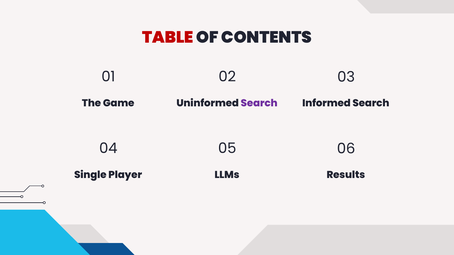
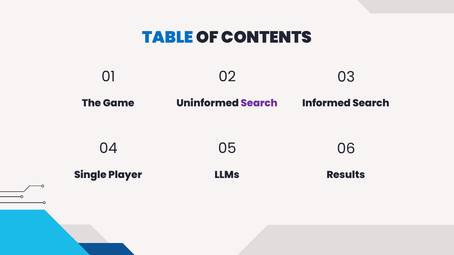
TABLE colour: red -> blue (168, 38)
